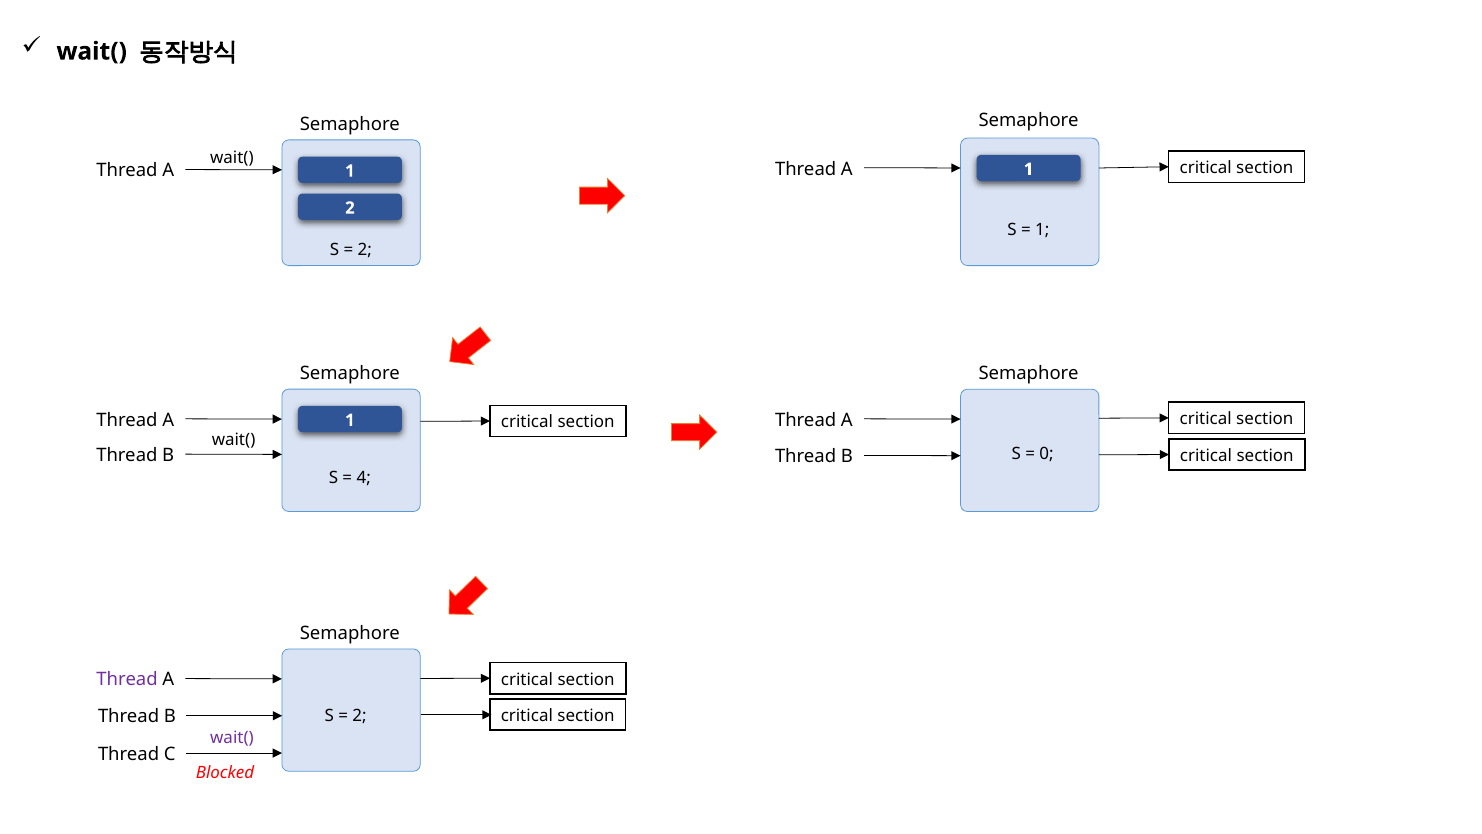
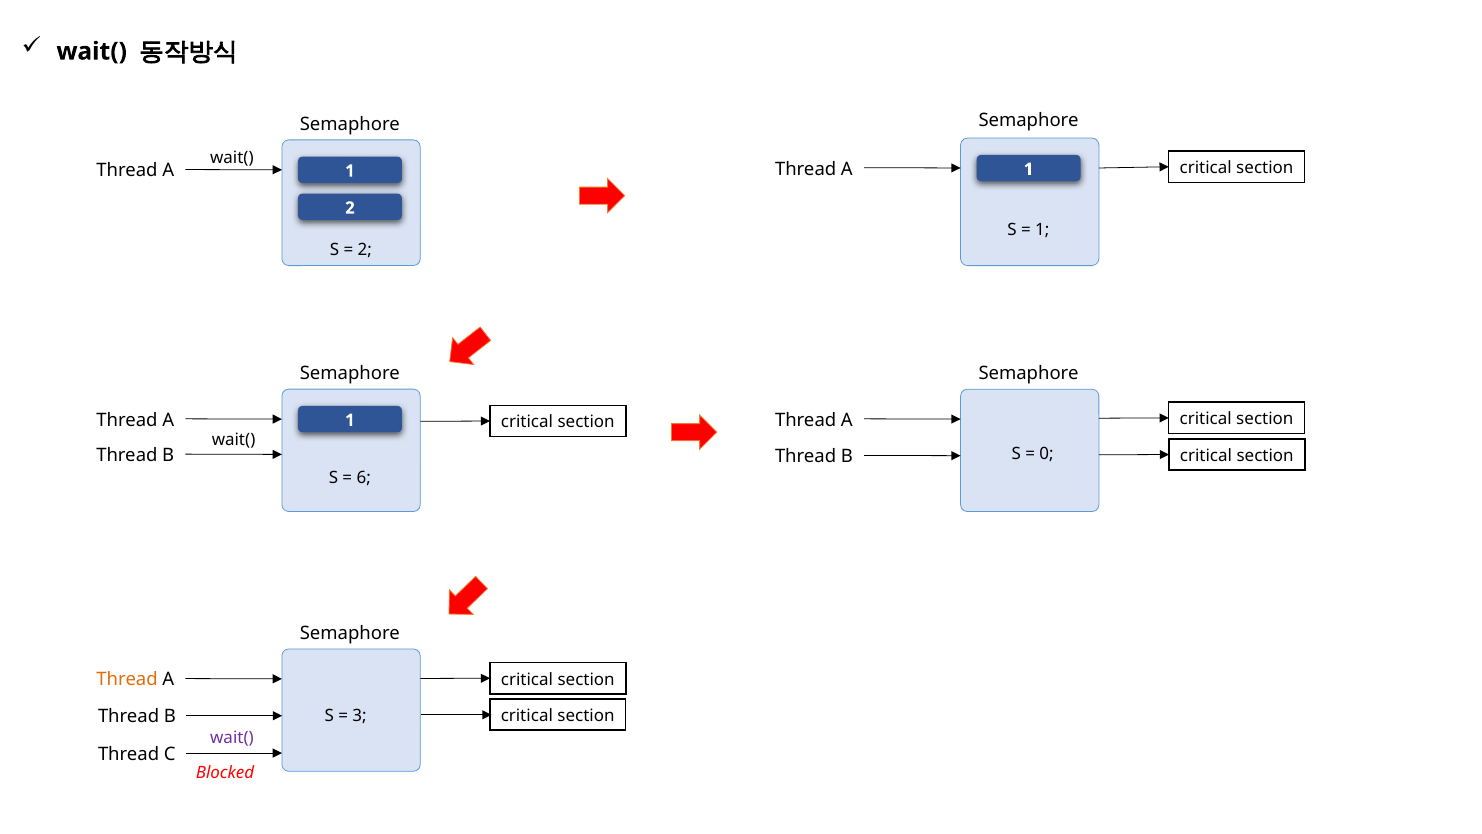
4: 4 -> 6 (364, 478)
Thread colour: purple -> orange (127, 680)
2: 2 -> 3 (360, 715)
